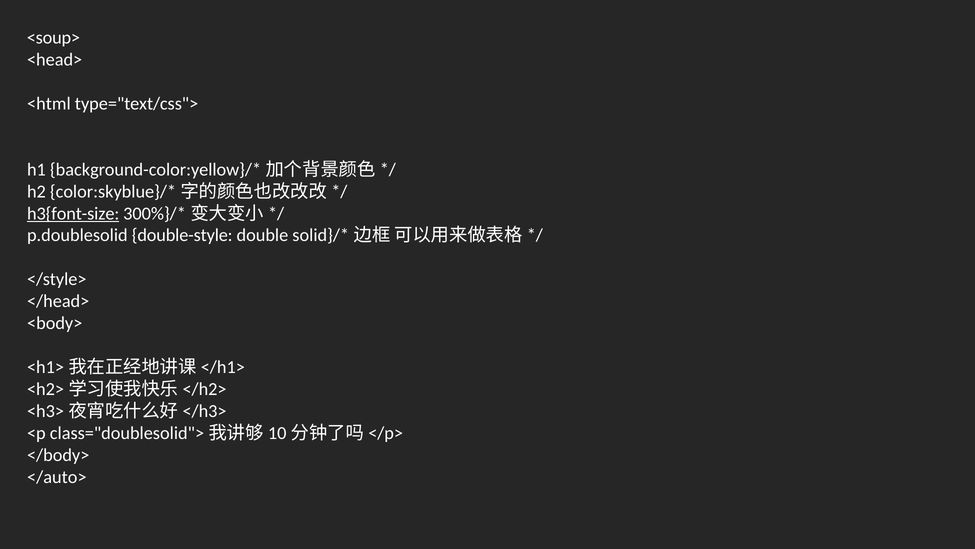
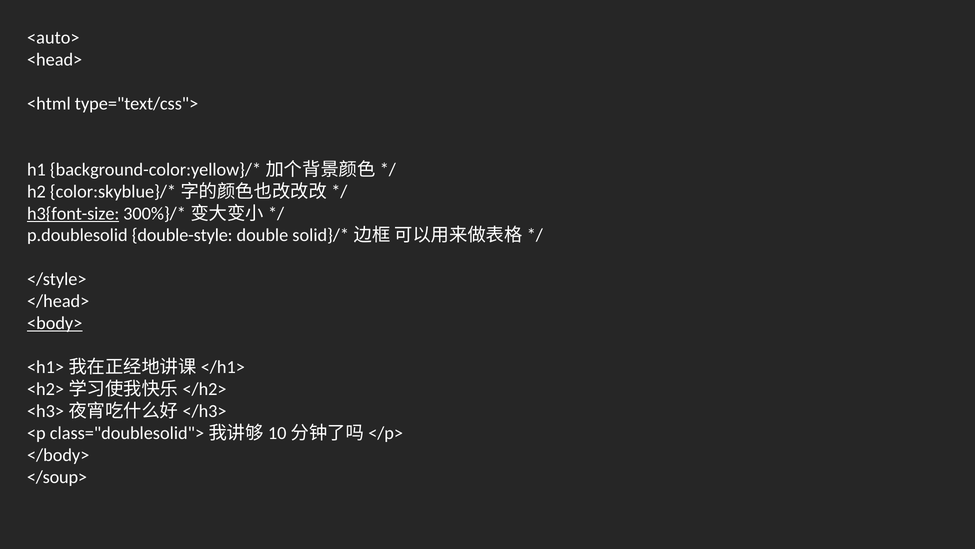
<soup>: <soup> -> <auto> (53, 38)
<body> underline: none -> present (55, 323)
</auto>: </auto> -> </soup> (57, 477)
